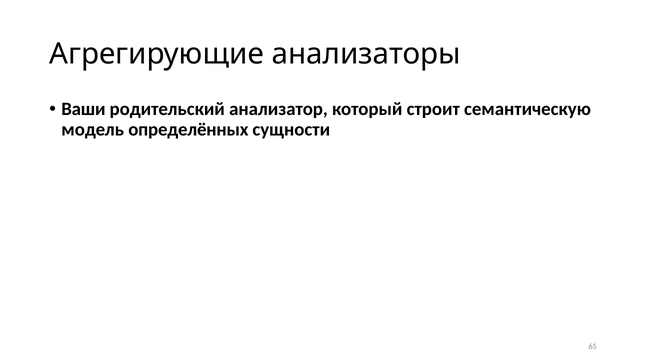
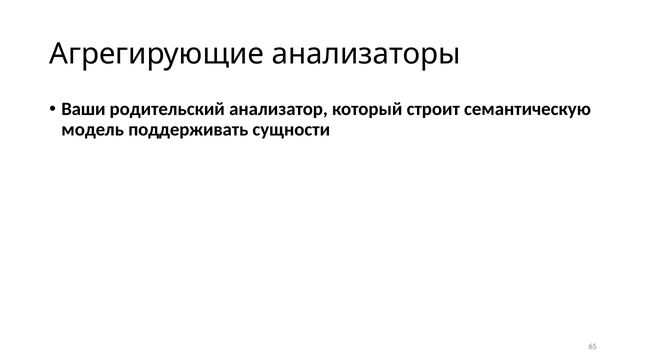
определённых: определённых -> поддерживать (188, 130)
